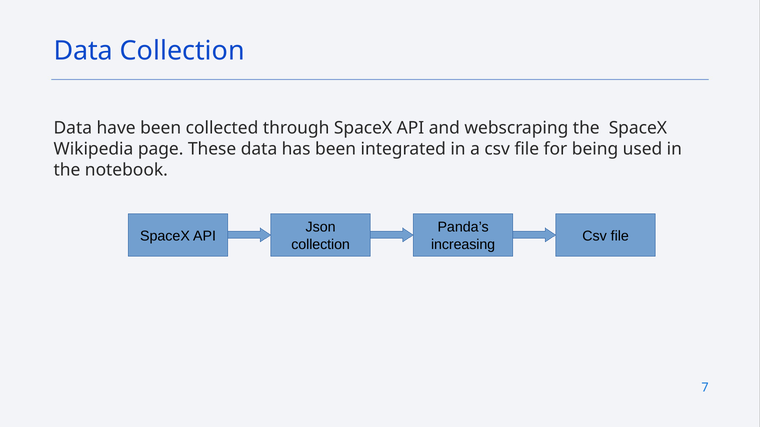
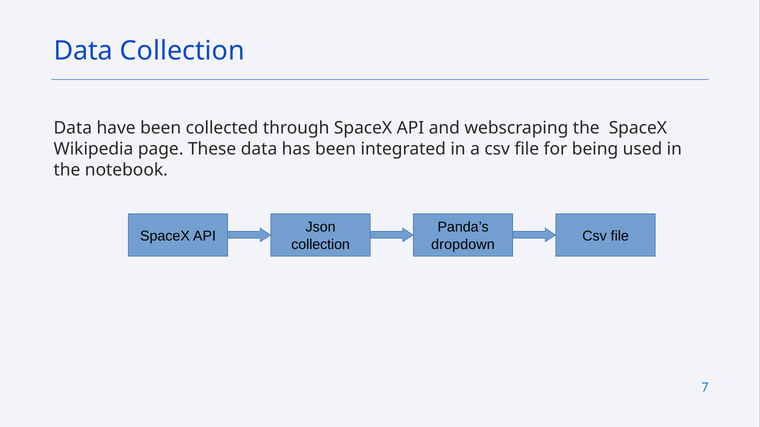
increasing: increasing -> dropdown (463, 245)
